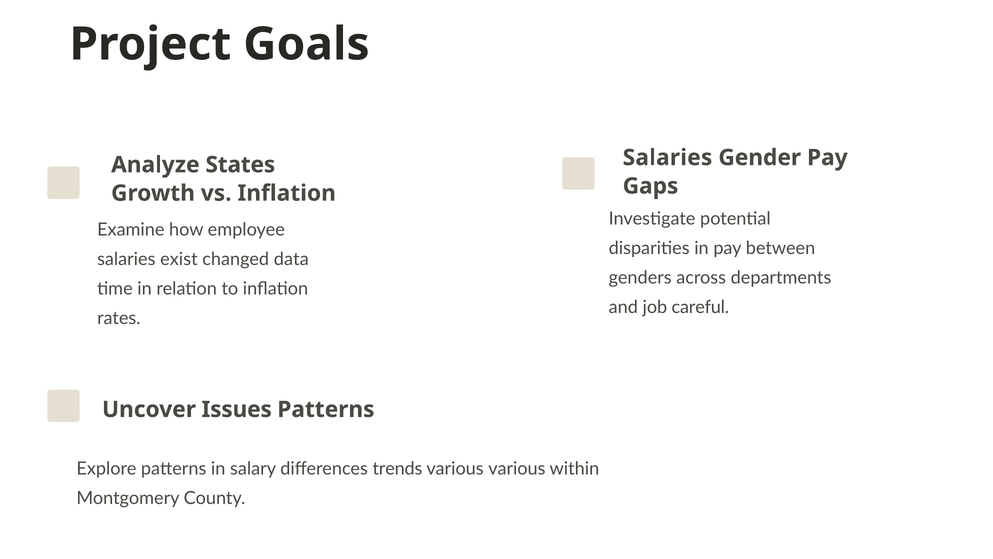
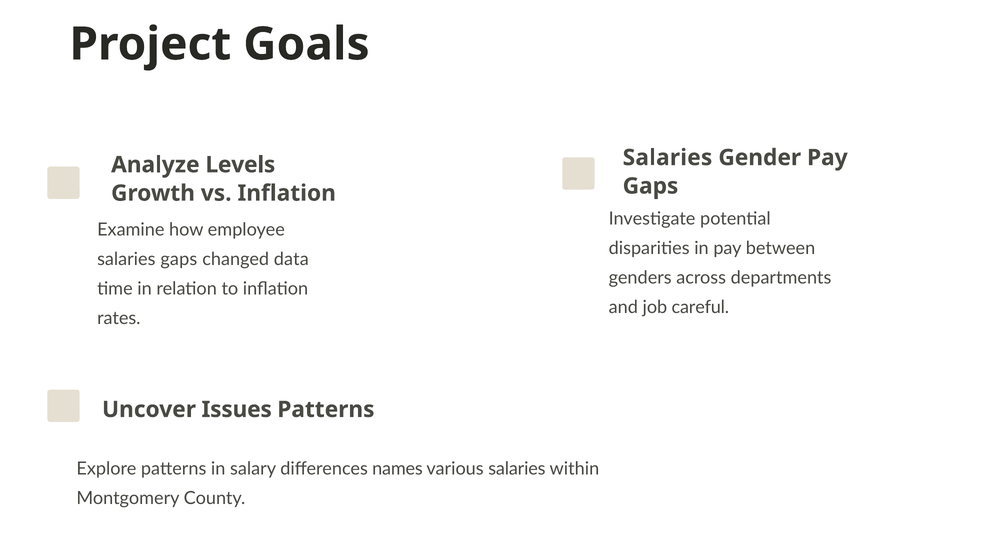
States: States -> Levels (240, 165)
salaries exist: exist -> gaps (179, 259)
trends: trends -> names (397, 468)
various various: various -> salaries (517, 468)
